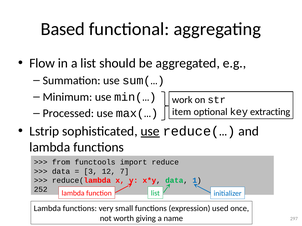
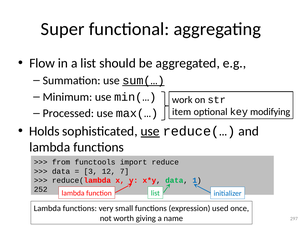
Based: Based -> Super (63, 29)
sum(… underline: none -> present (143, 81)
extracting: extracting -> modifying (270, 112)
Lstrip: Lstrip -> Holds (44, 132)
